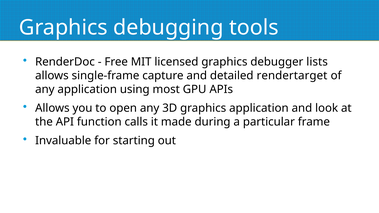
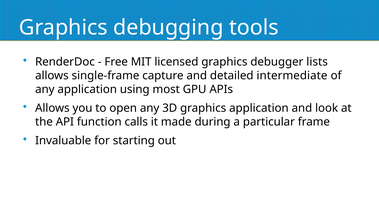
rendertarget: rendertarget -> intermediate (292, 76)
